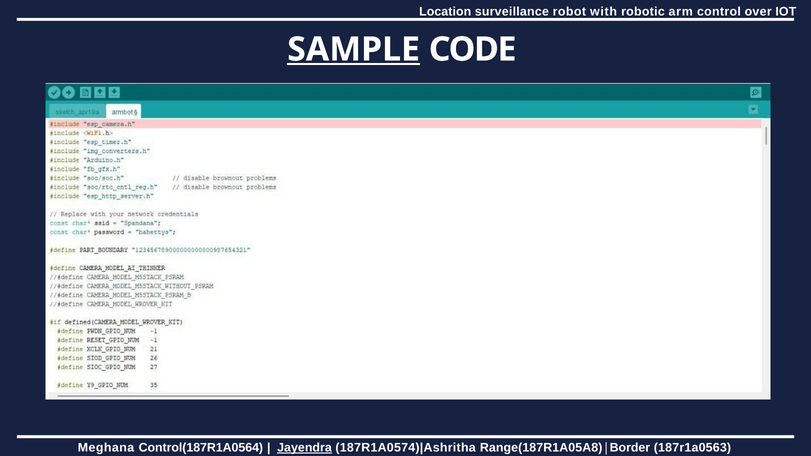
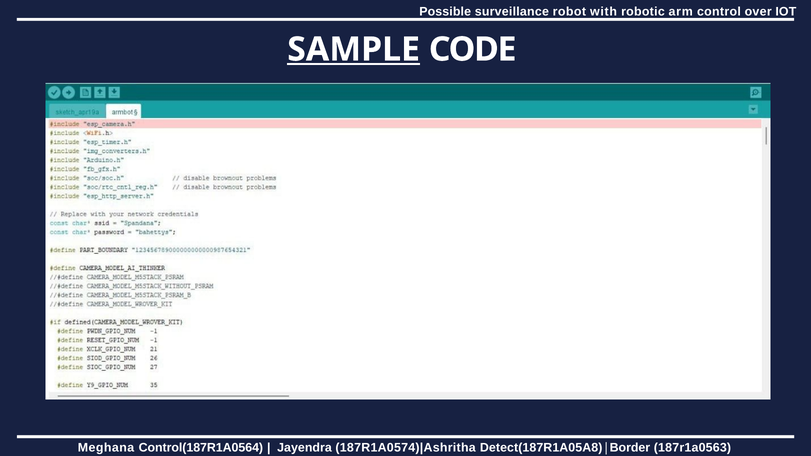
Location: Location -> Possible (445, 11)
Jayendra underline: present -> none (304, 448)
Range(187R1A05A8: Range(187R1A05A8 -> Detect(187R1A05A8 (541, 448)
